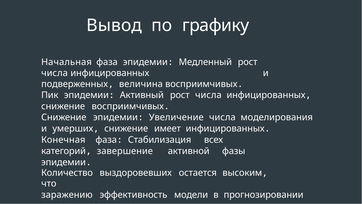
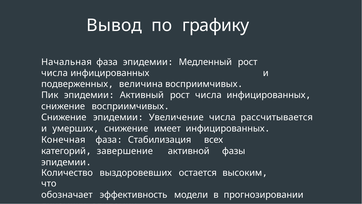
моделирования: моделирования -> рассчитывается (277, 117)
заражению: заражению -> обозначает (67, 195)
